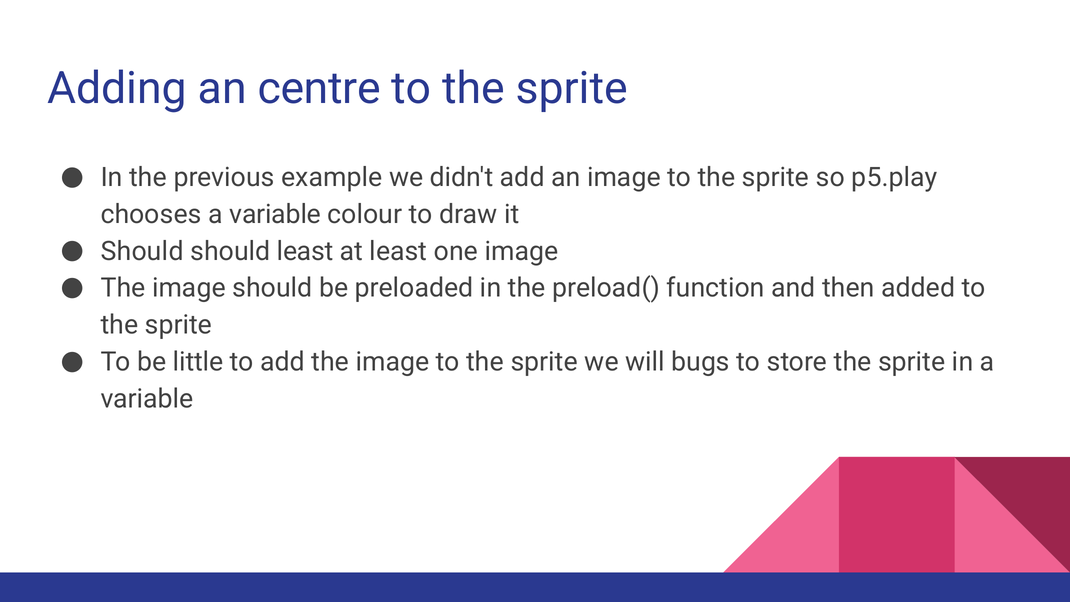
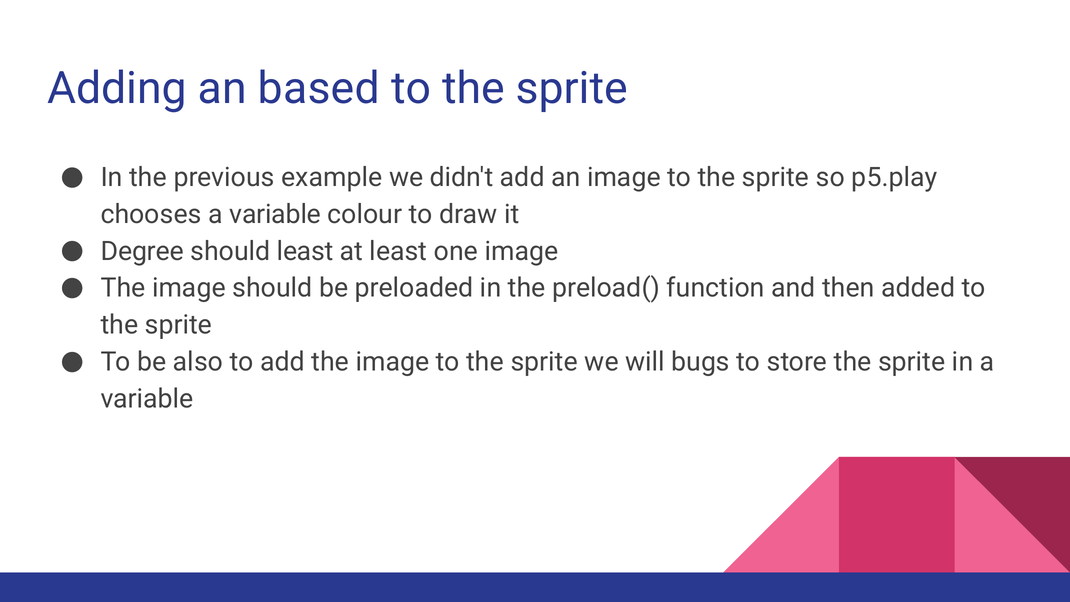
centre: centre -> based (319, 89)
Should: Should -> Degree (142, 251)
little: little -> also (198, 362)
